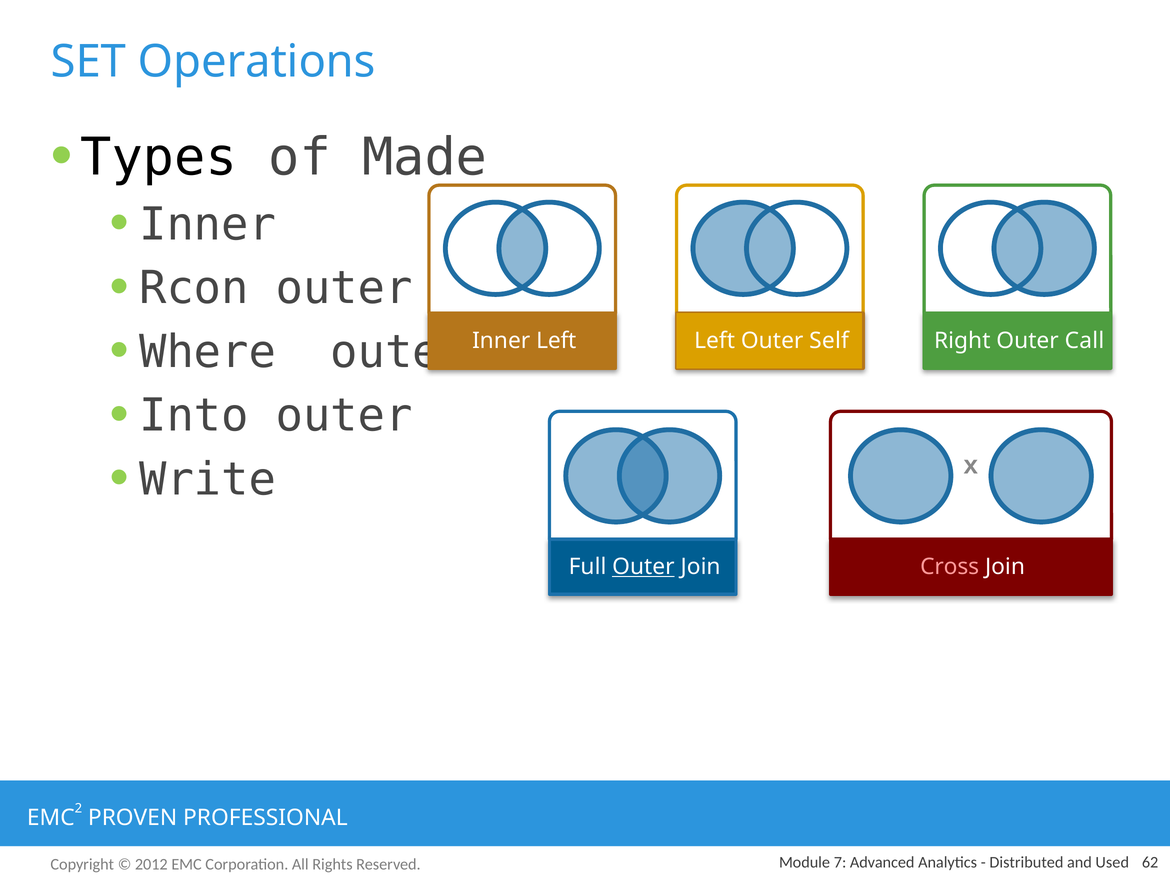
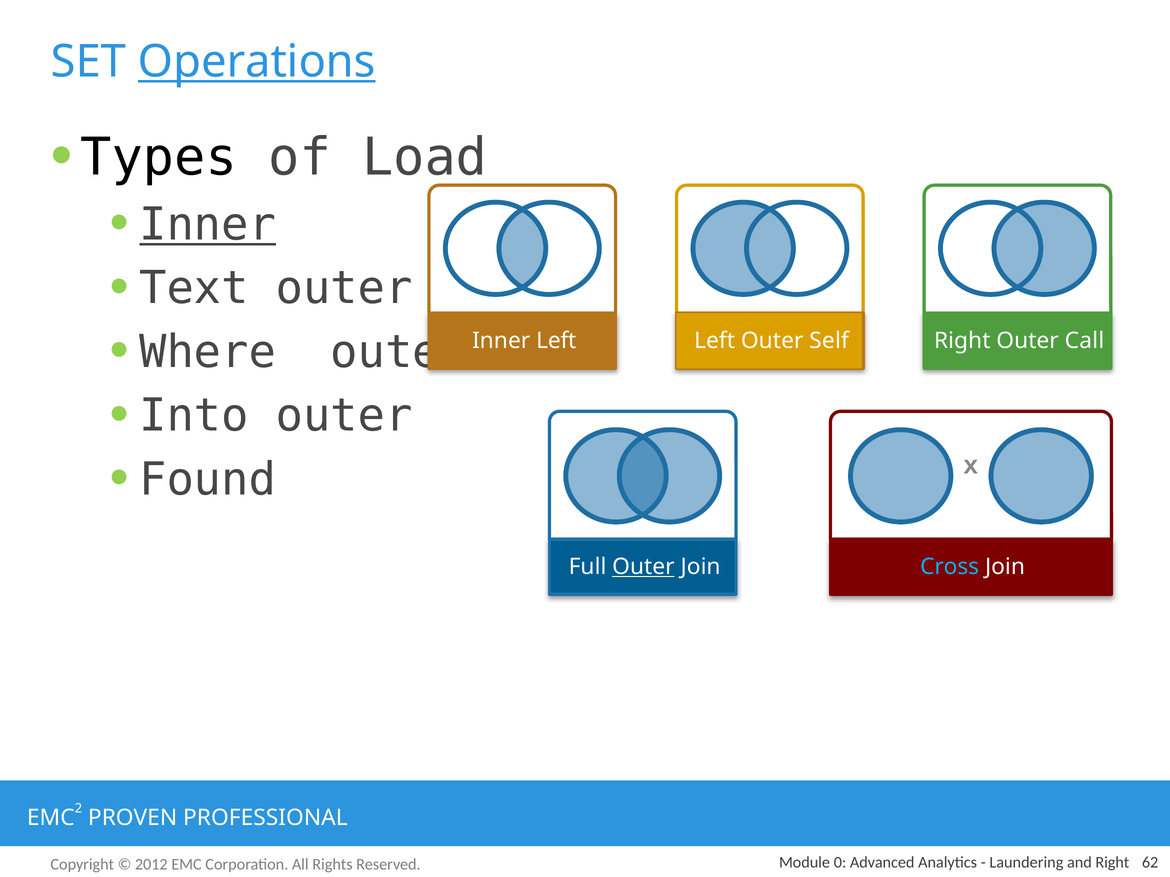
Operations underline: none -> present (257, 62)
Made: Made -> Load (425, 158)
Inner underline: none -> present (208, 225)
Rcon: Rcon -> Text (194, 289)
Write: Write -> Found (208, 480)
Cross colour: pink -> light blue (950, 567)
7: 7 -> 0 (840, 863)
Distributed: Distributed -> Laundering (1026, 863)
and Used: Used -> Right (1112, 863)
